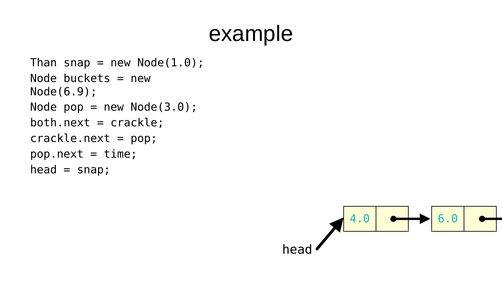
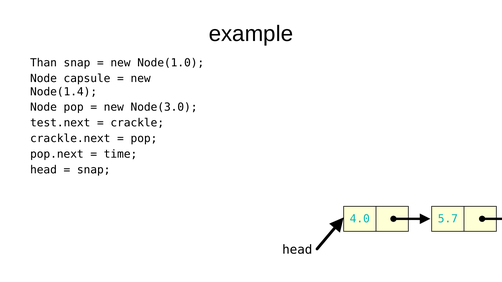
buckets: buckets -> capsule (87, 78)
Node(6.9: Node(6.9 -> Node(1.4 (64, 92)
both.next: both.next -> test.next (60, 123)
6.0: 6.0 -> 5.7 (448, 219)
